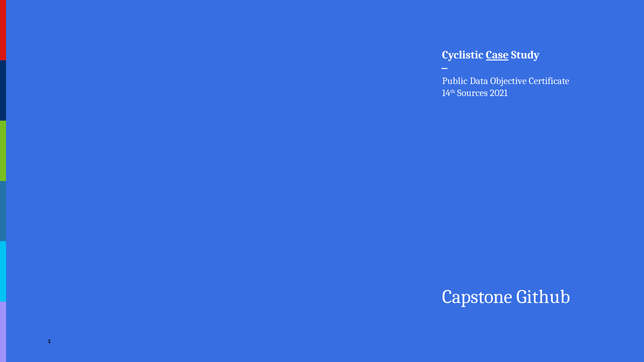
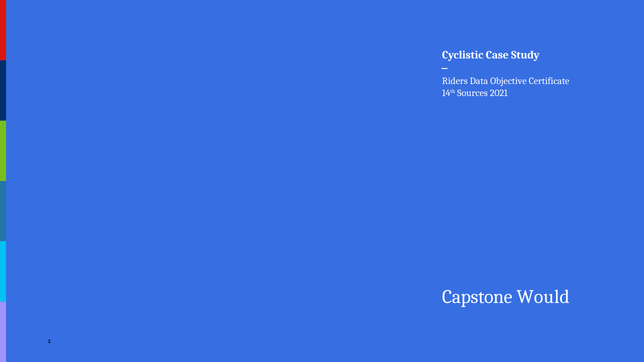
Case underline: present -> none (497, 55)
Public: Public -> Riders (455, 81)
Github: Github -> Would (543, 297)
